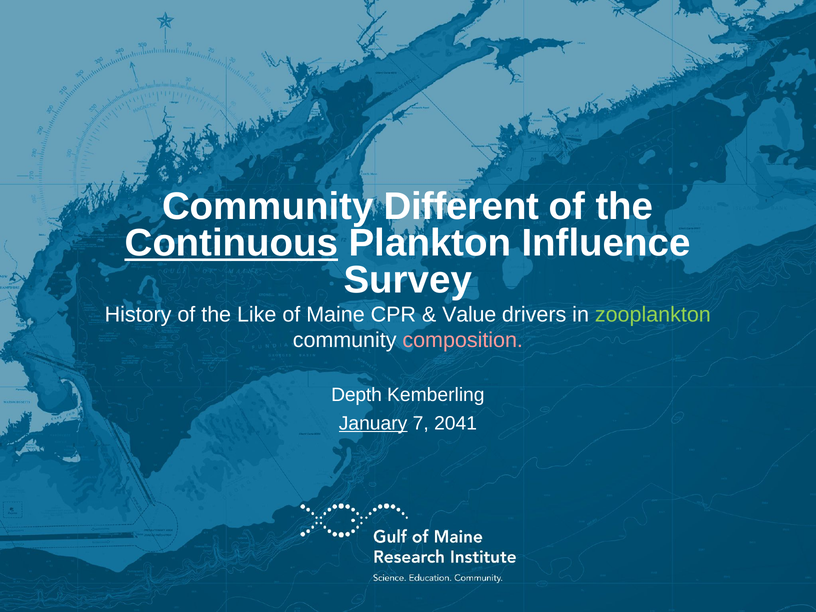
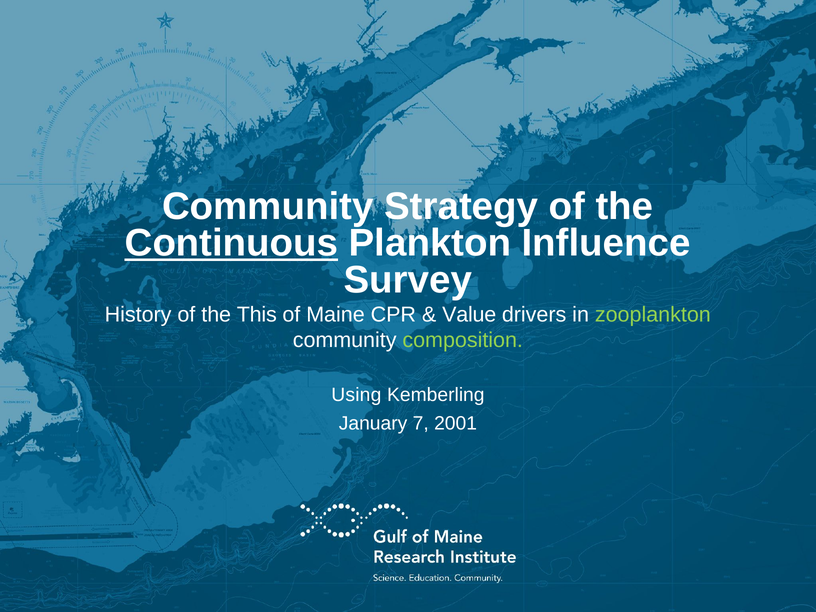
Different: Different -> Strategy (461, 206)
Like: Like -> This (257, 315)
composition colour: pink -> light green (463, 340)
Depth: Depth -> Using (356, 395)
January underline: present -> none (373, 423)
2041: 2041 -> 2001 (456, 423)
